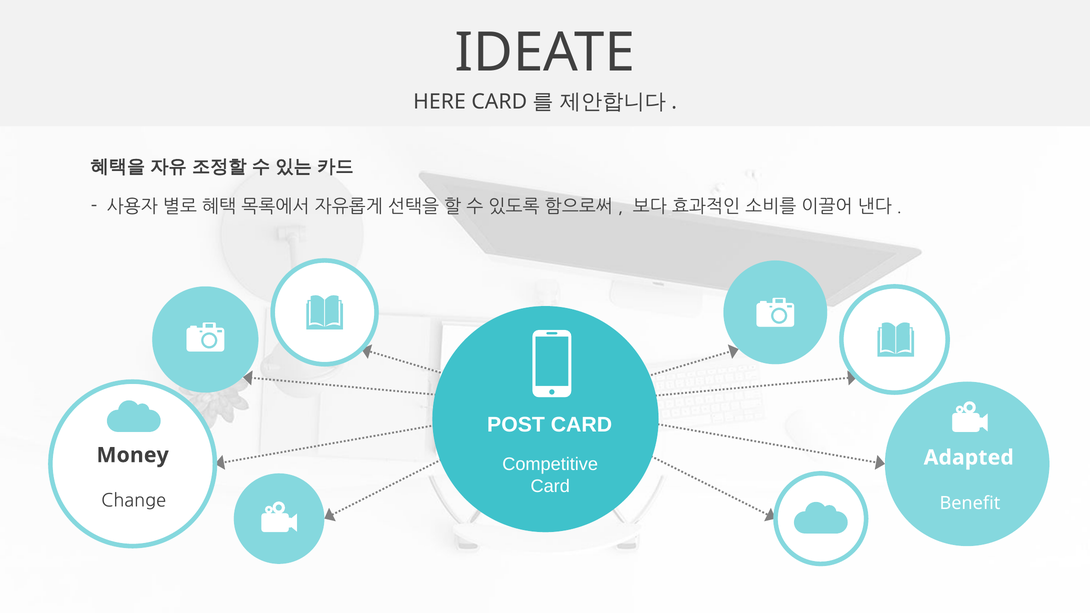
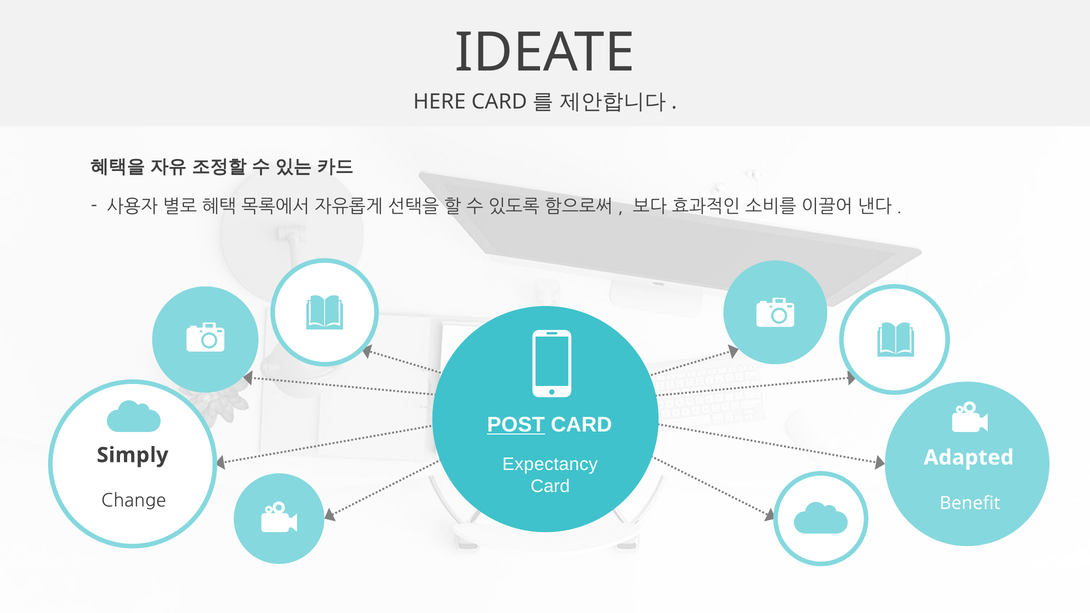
POST underline: none -> present (516, 425)
Money: Money -> Simply (133, 455)
Competitive: Competitive -> Expectancy (550, 464)
